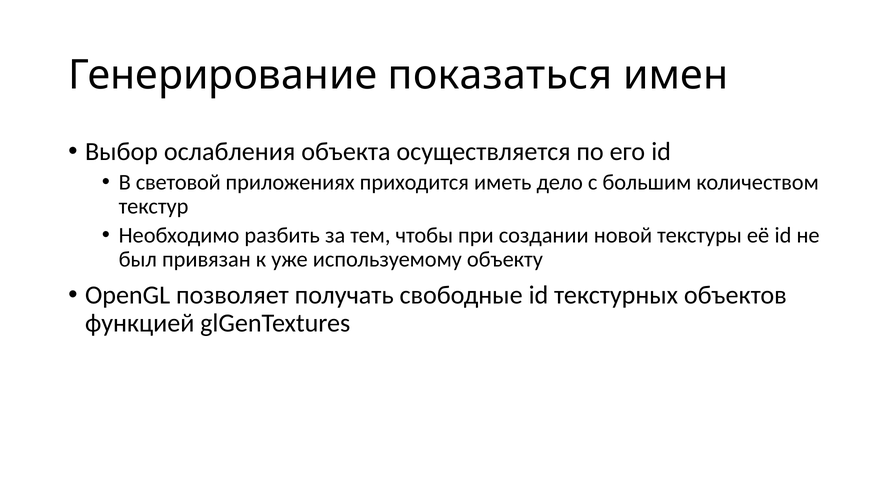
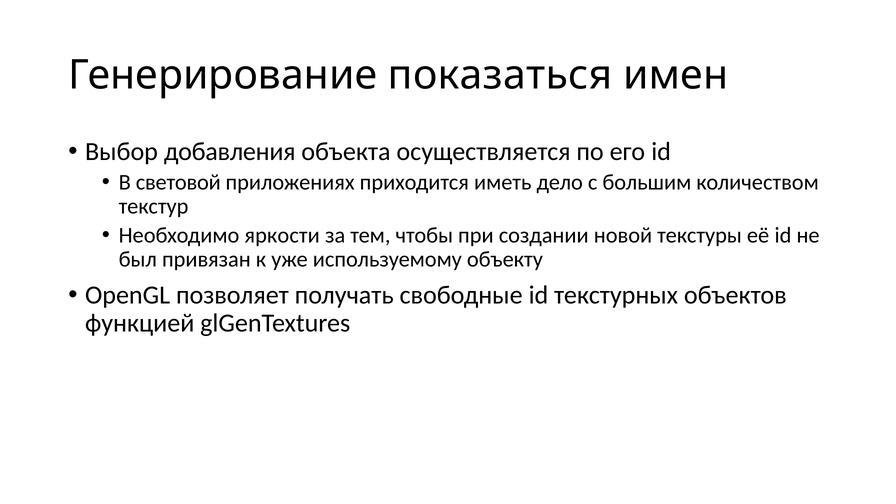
ослабления: ослабления -> добавления (230, 151)
разбить: разбить -> яркости (282, 235)
